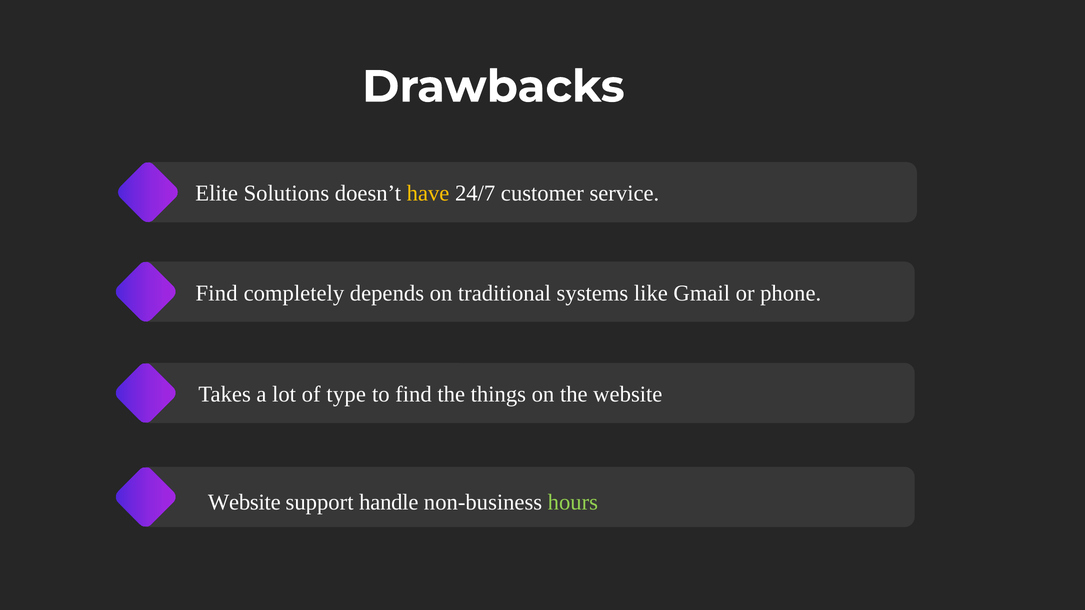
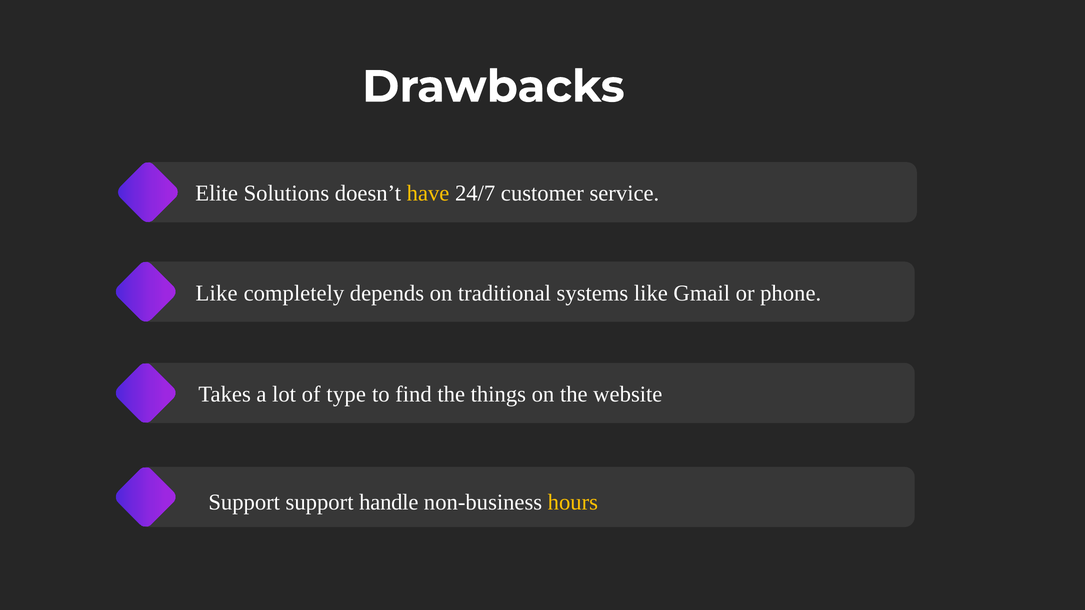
Find: Find -> Like (217, 293)
Website: Website -> Support (244, 503)
hours colour: light green -> yellow (573, 503)
